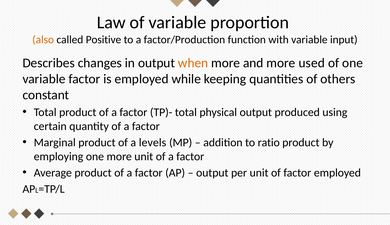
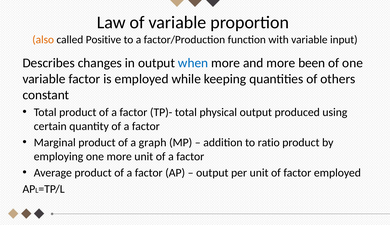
when colour: orange -> blue (193, 63)
used: used -> been (312, 63)
levels: levels -> graph (153, 143)
